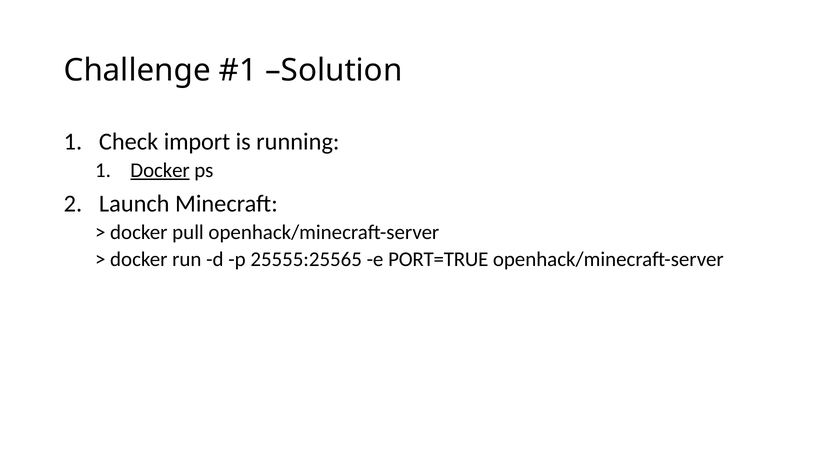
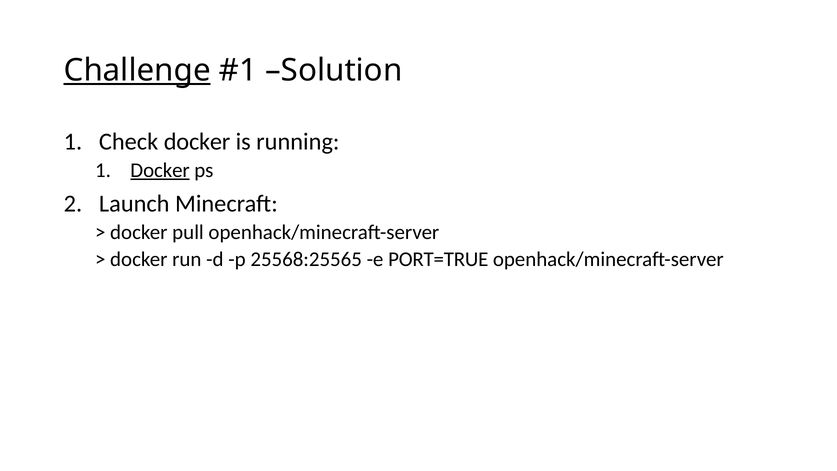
Challenge underline: none -> present (137, 70)
Check import: import -> docker (197, 141)
25555:25565: 25555:25565 -> 25568:25565 (306, 259)
